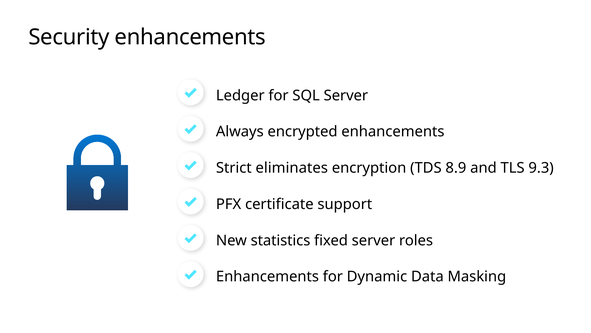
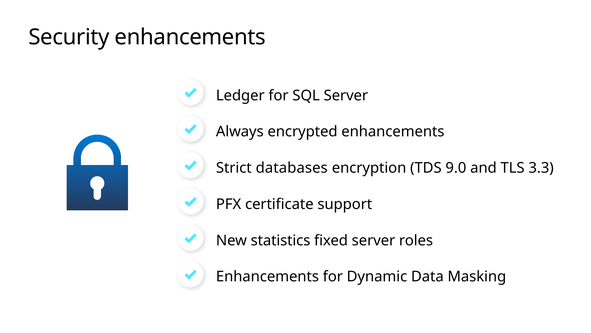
eliminates: eliminates -> databases (292, 168)
8.9: 8.9 -> 9.0 (456, 168)
9.3: 9.3 -> 3.3 (541, 168)
